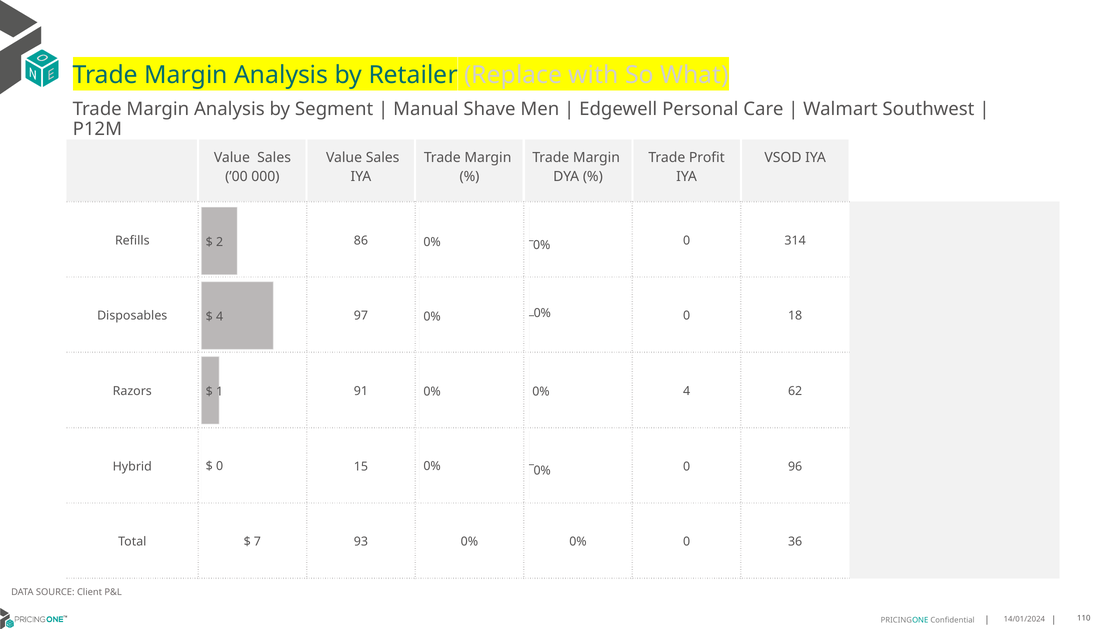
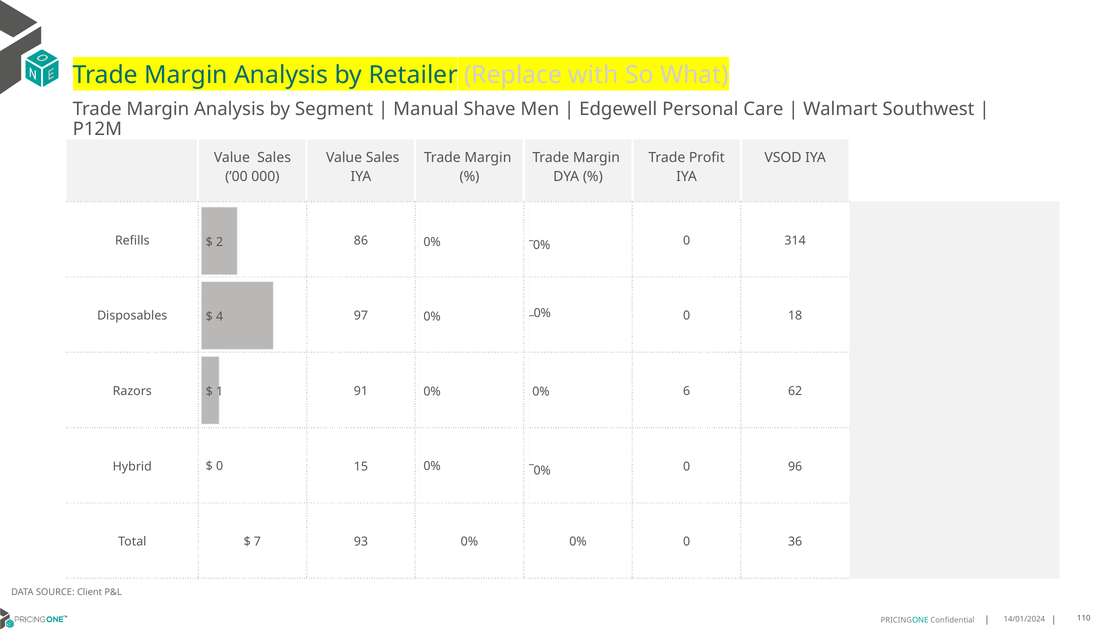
91 4: 4 -> 6 (687, 391)
